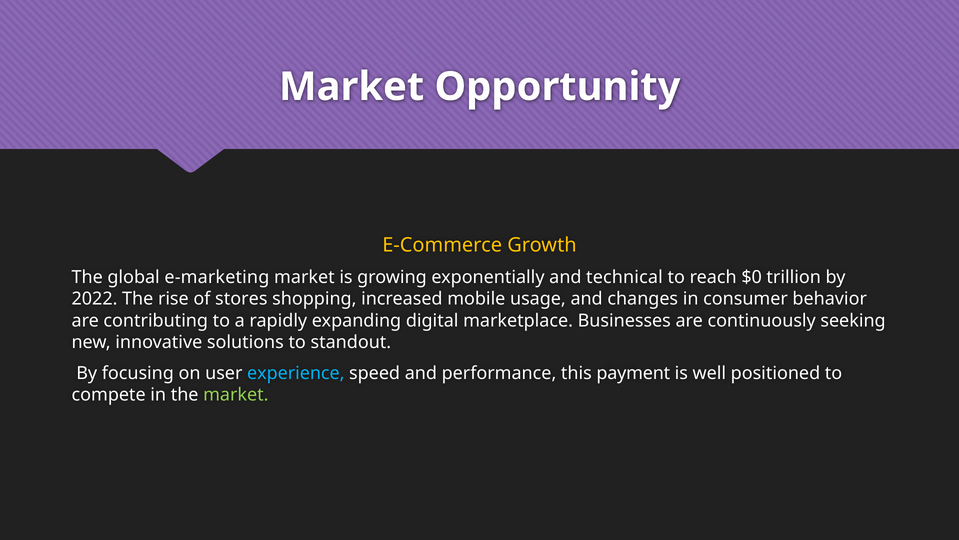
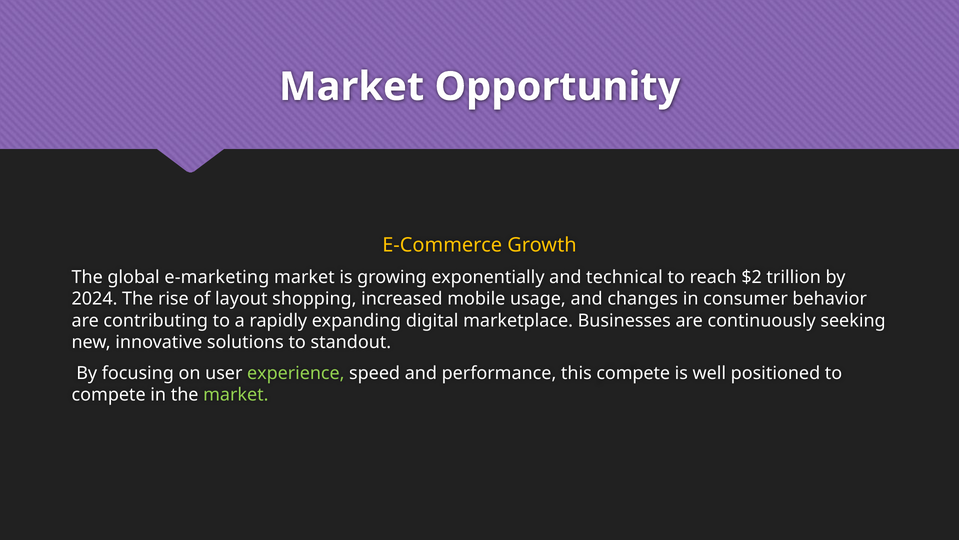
$0: $0 -> $2 (752, 277)
2022: 2022 -> 2024 (95, 299)
stores: stores -> layout (241, 299)
experience colour: light blue -> light green (296, 373)
this payment: payment -> compete (633, 373)
